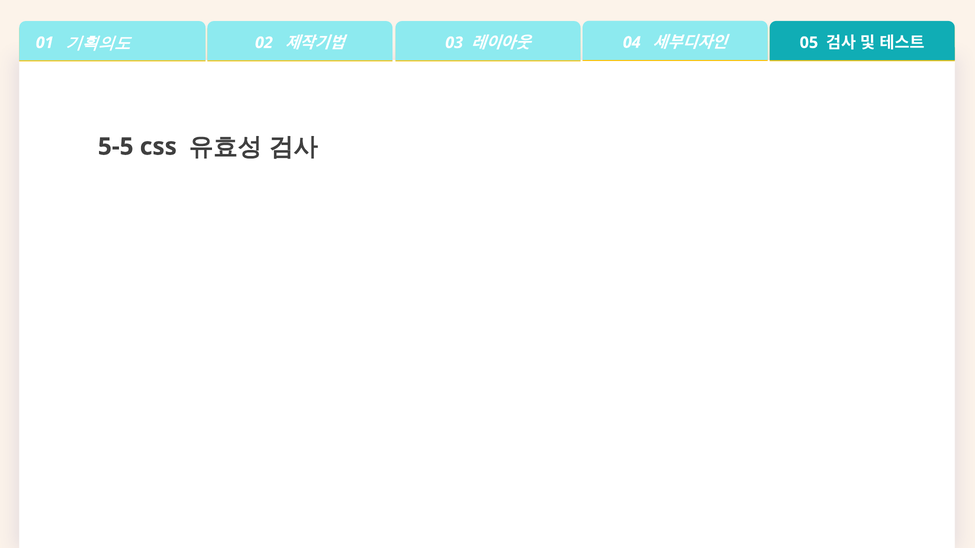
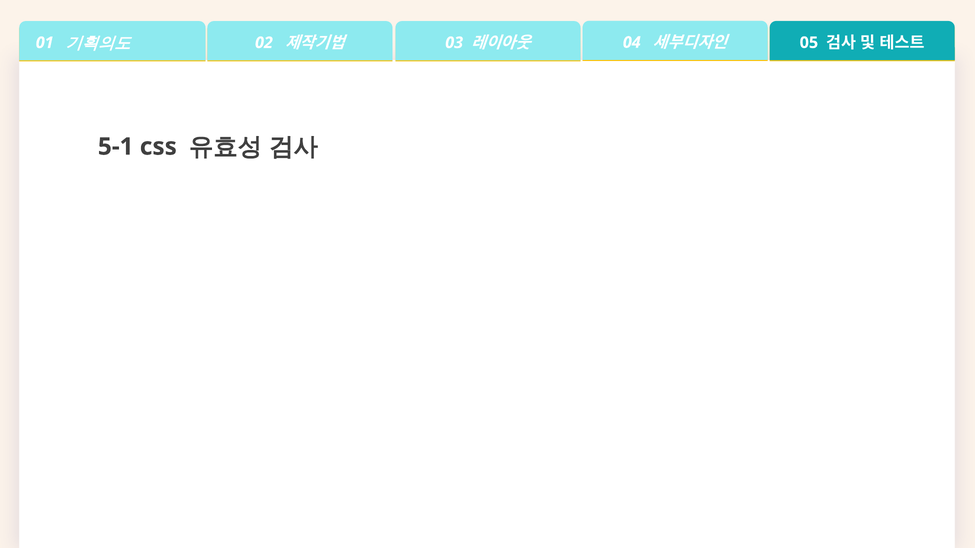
5-5: 5-5 -> 5-1 (116, 147)
